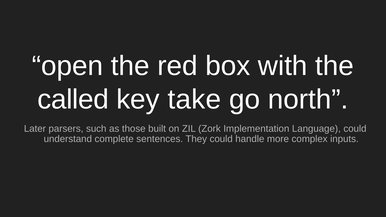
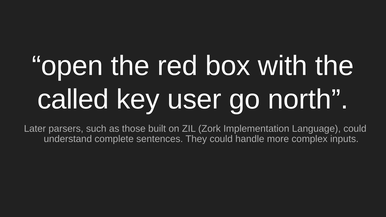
take: take -> user (194, 99)
